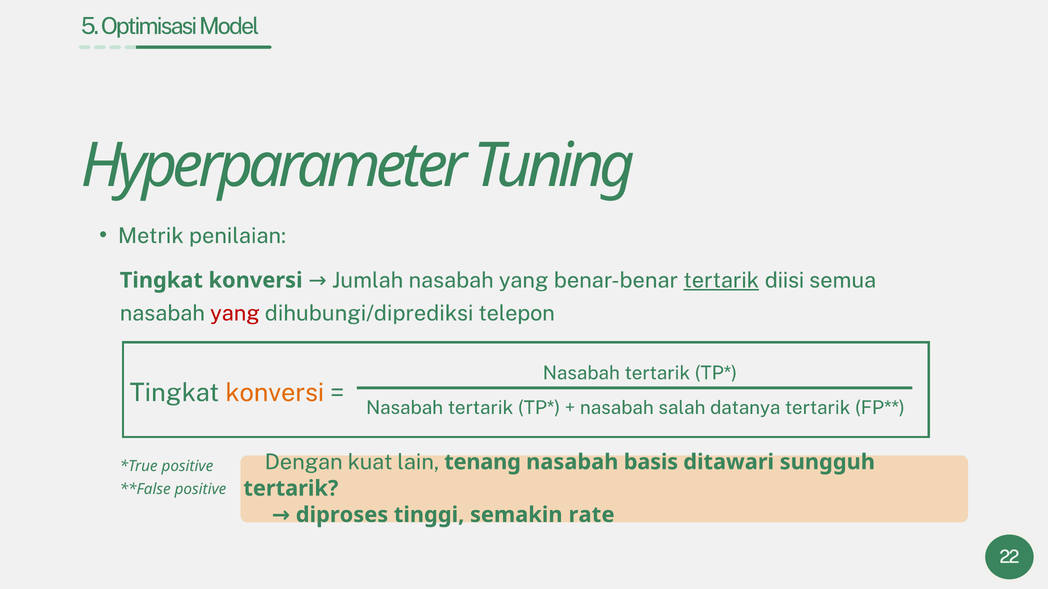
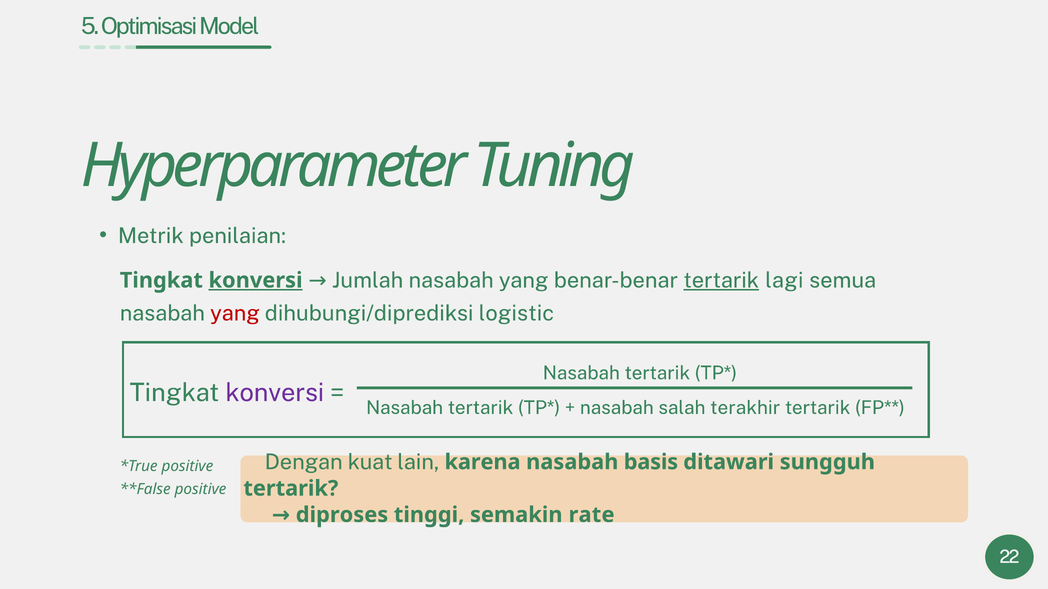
diisi: diisi -> lagi (784, 281)
konversi underline: none -> present (256, 281)
telepon: telepon -> logistic (516, 314)
konversi colour: orange -> purple (275, 393)
datanya: datanya -> terakhir (745, 408)
tenang: tenang -> karena (483, 462)
